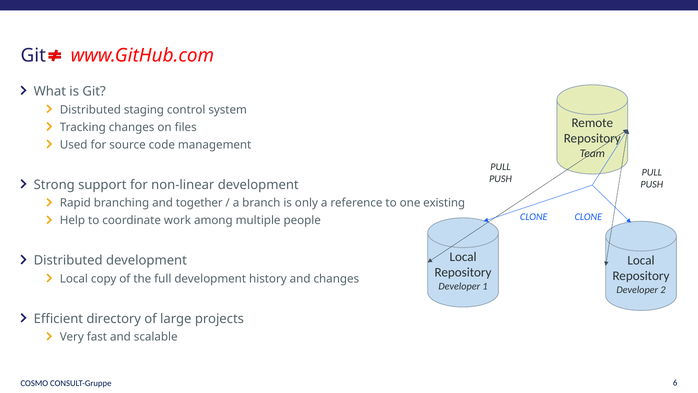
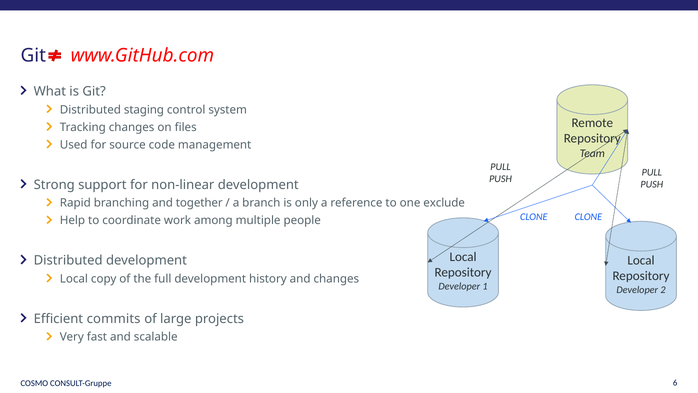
existing: existing -> exclude (444, 203)
directory: directory -> commits (114, 318)
